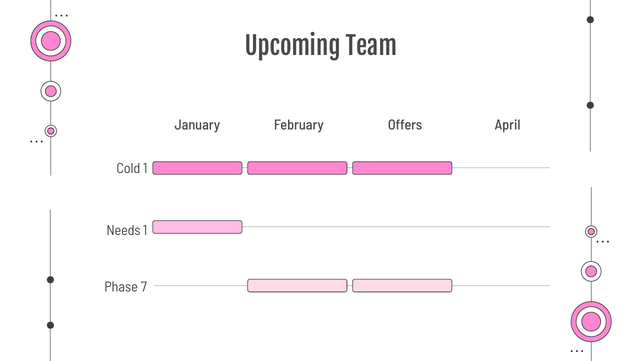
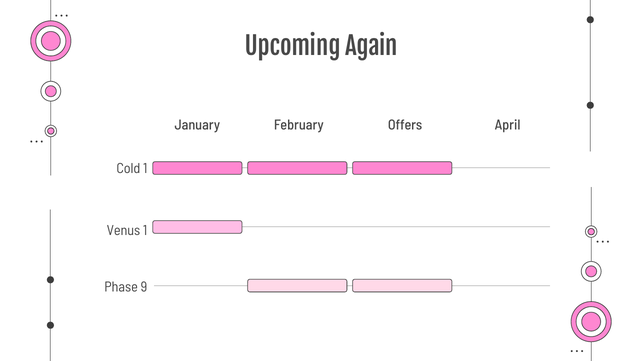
Team: Team -> Again (372, 47)
Needs: Needs -> Venus (123, 231)
7: 7 -> 9 (144, 287)
